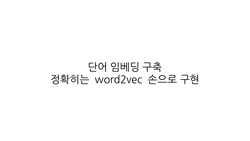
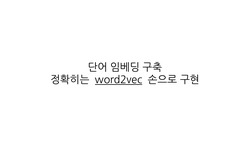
word2vec underline: none -> present (119, 80)
